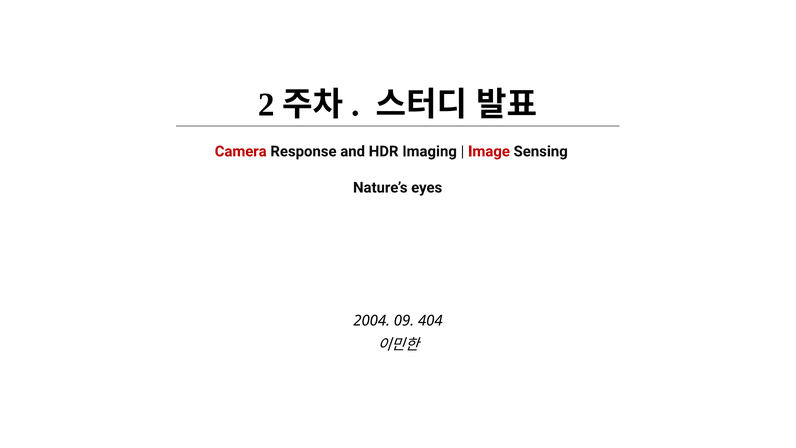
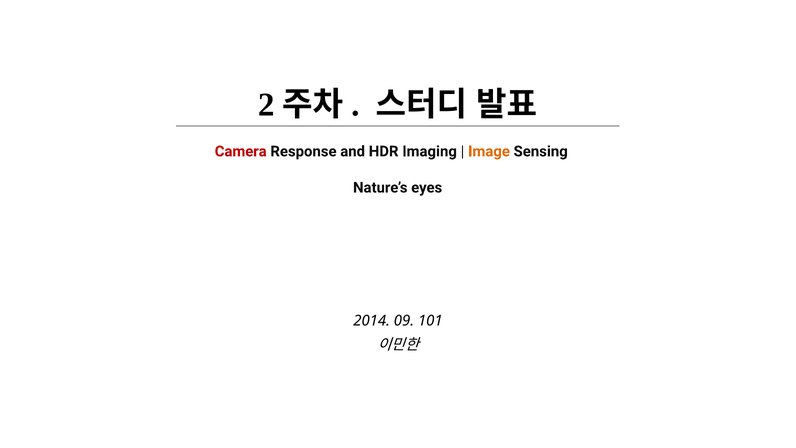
Image colour: red -> orange (489, 151)
2004: 2004 -> 2014 (372, 321)
404: 404 -> 101 (430, 321)
